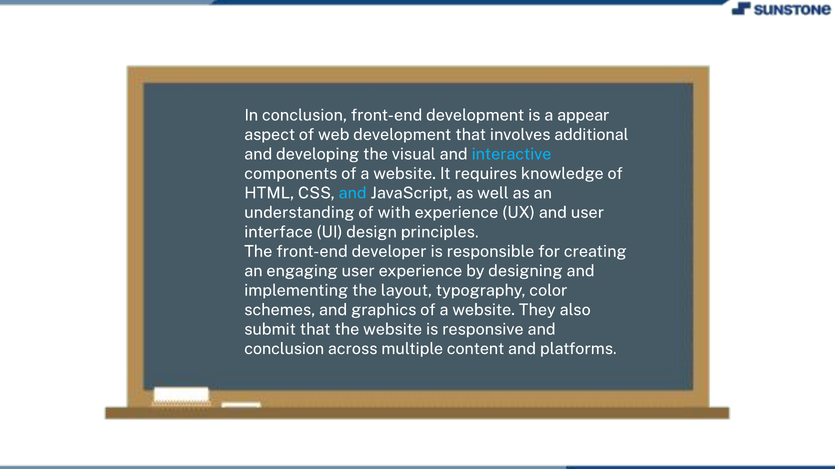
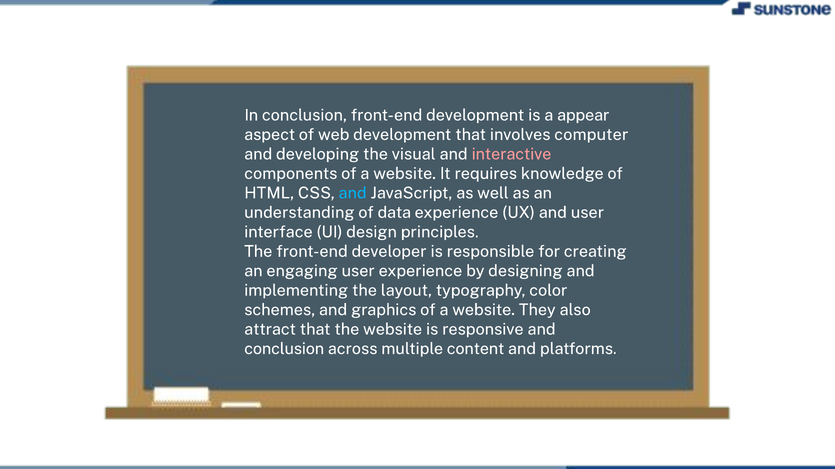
additional: additional -> computer (591, 135)
interactive colour: light blue -> pink (512, 154)
with: with -> data (394, 213)
submit: submit -> attract (270, 330)
